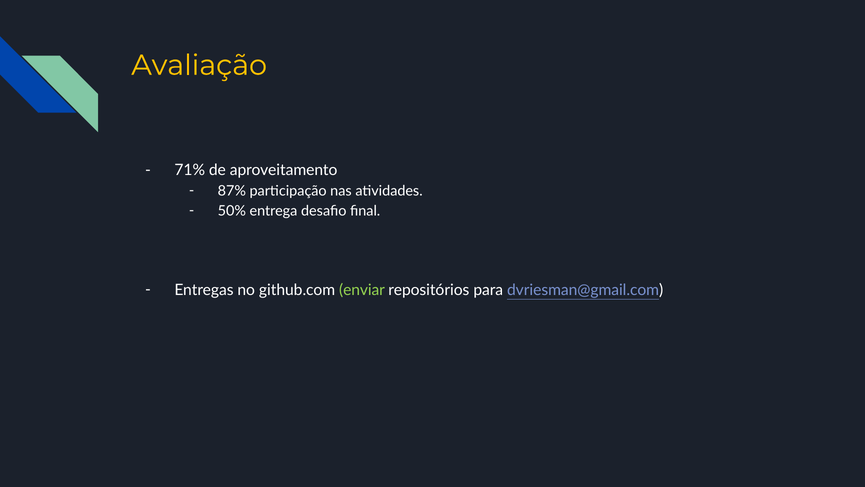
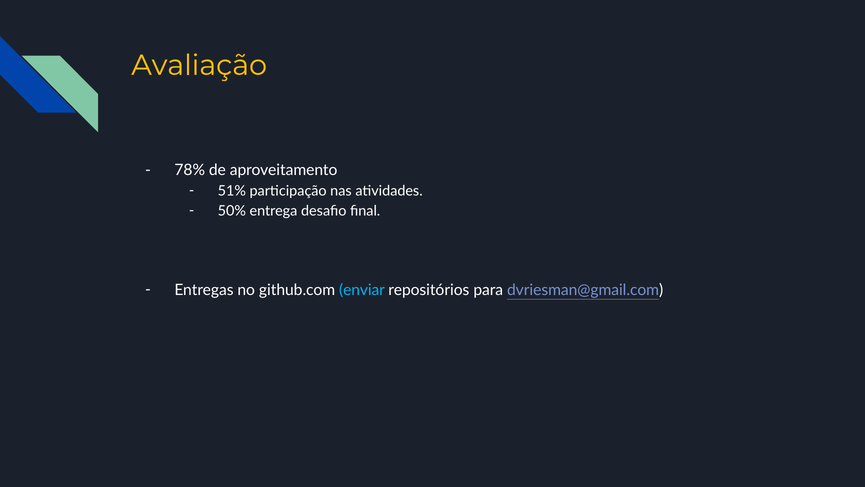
71%: 71% -> 78% (190, 170)
87%: 87% -> 51% (232, 191)
enviar colour: light green -> light blue (362, 290)
